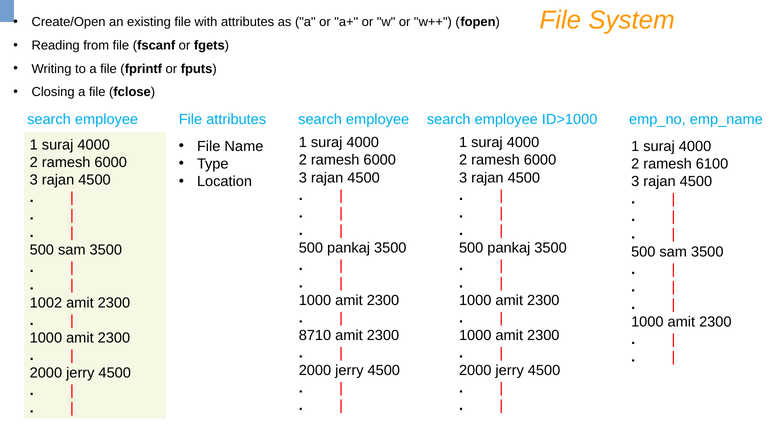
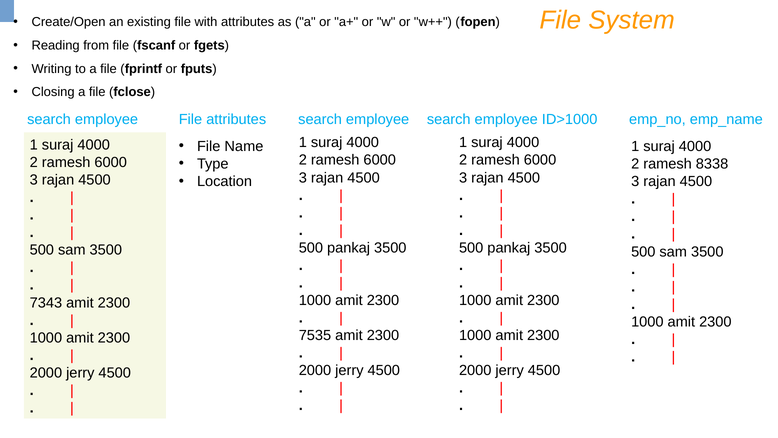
6100: 6100 -> 8338 (712, 164)
1002: 1002 -> 7343 (46, 302)
8710: 8710 -> 7535 (315, 335)
